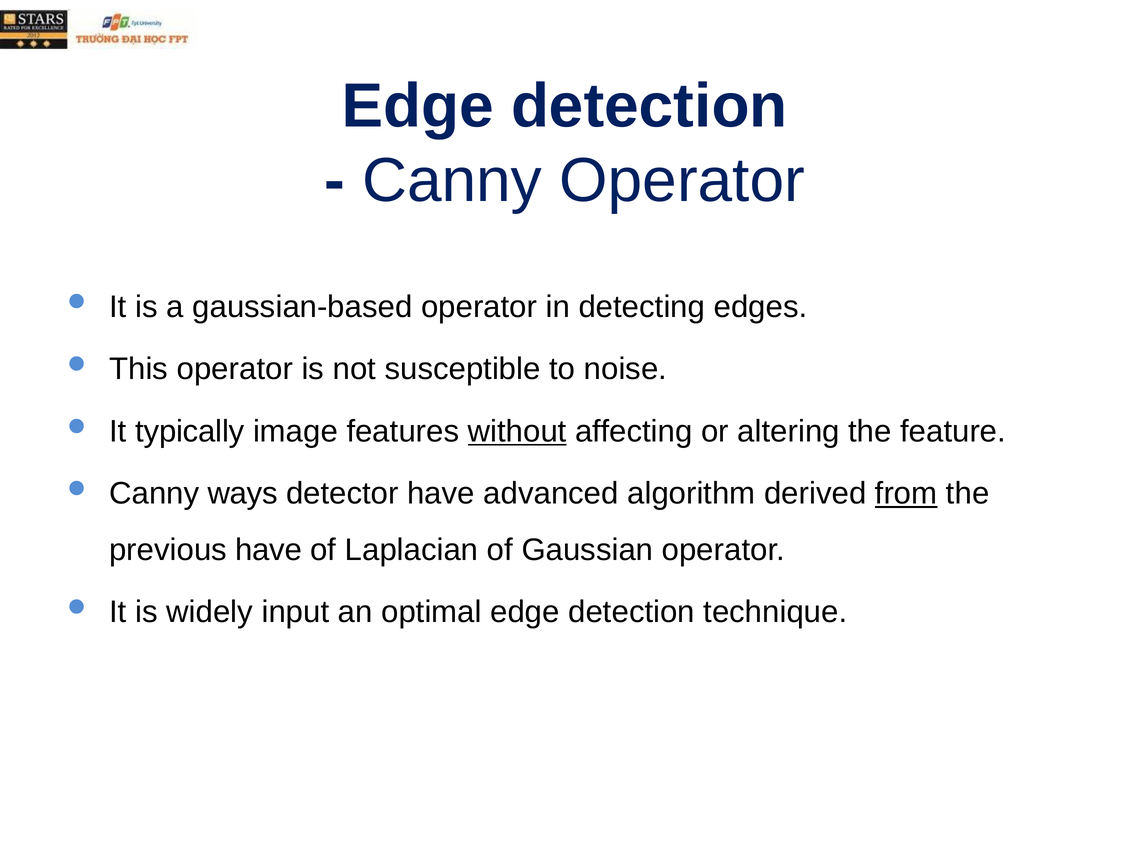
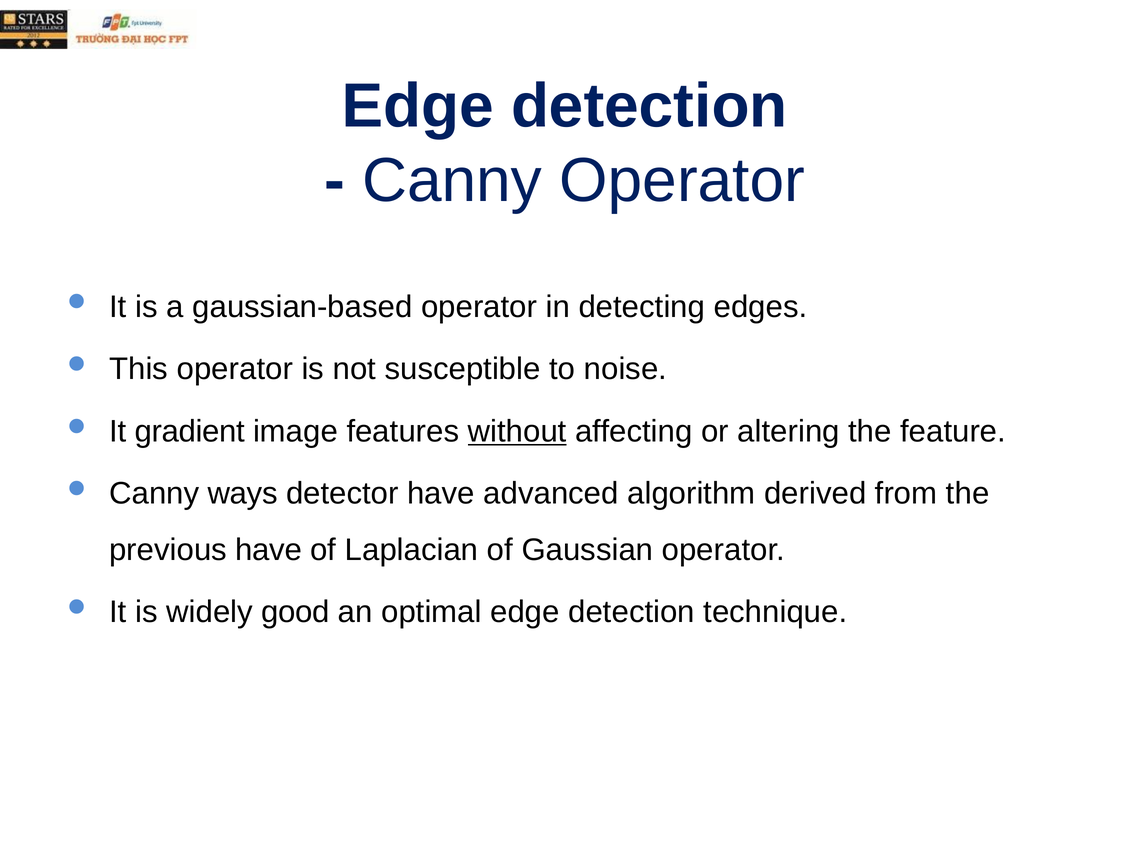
typically: typically -> gradient (190, 431)
from underline: present -> none (906, 494)
input: input -> good (296, 612)
